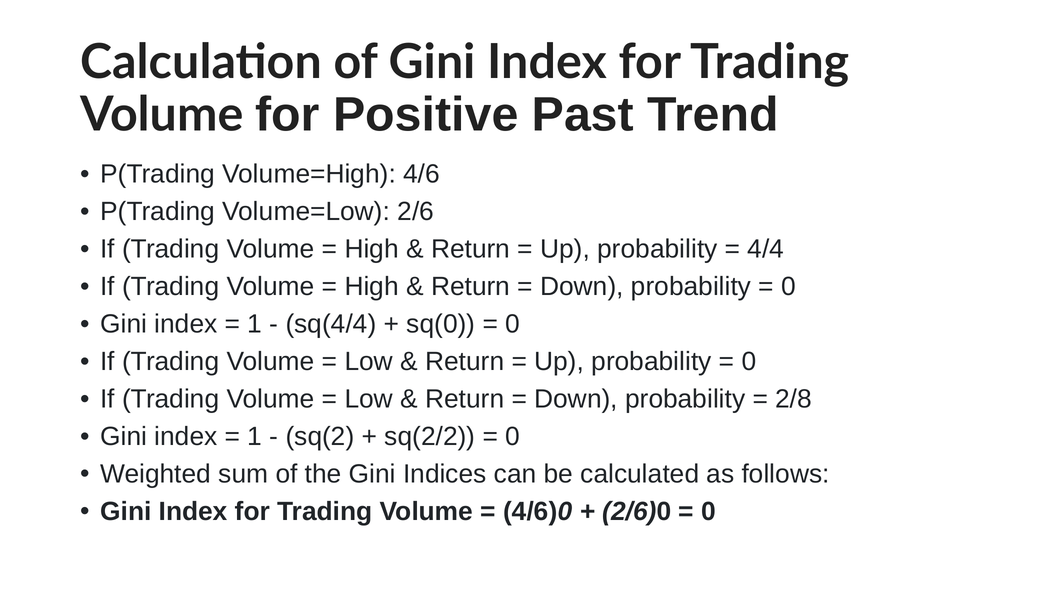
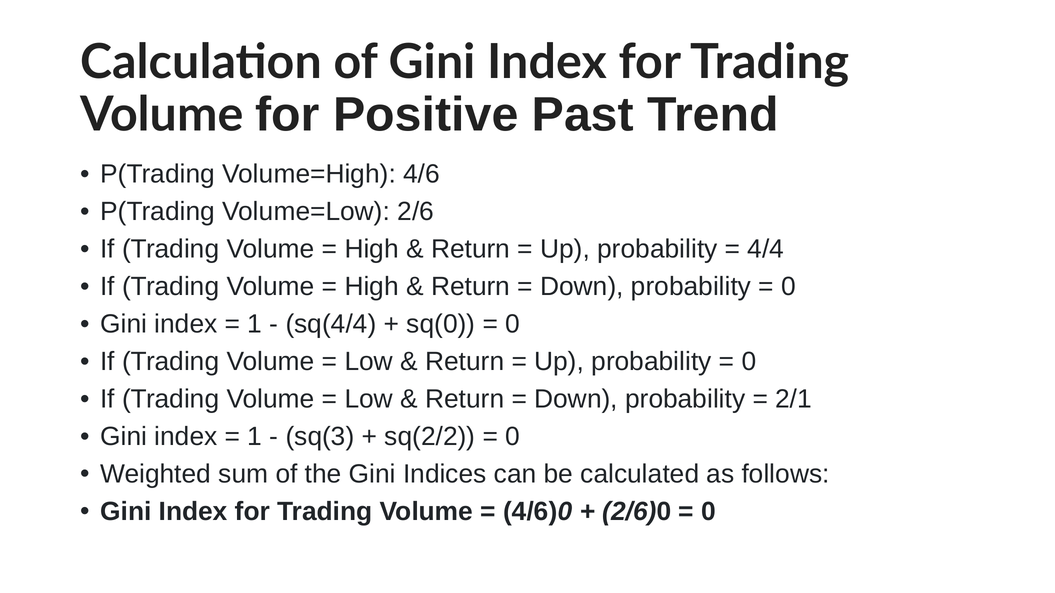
2/8: 2/8 -> 2/1 (794, 399)
sq(2: sq(2 -> sq(3 (320, 437)
